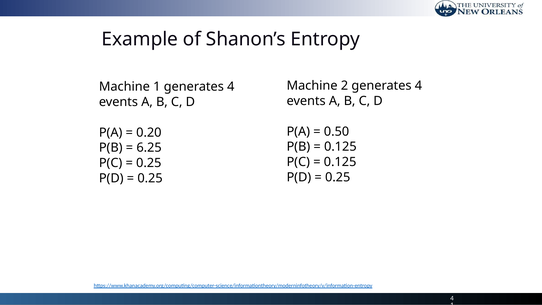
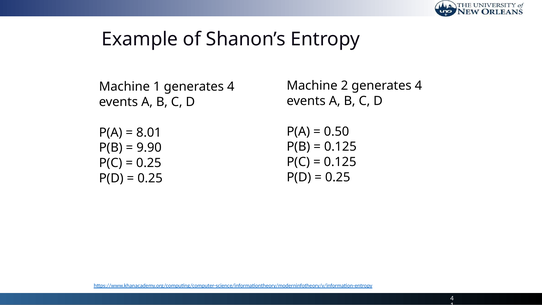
0.20: 0.20 -> 8.01 (149, 132)
6.25: 6.25 -> 9.90 (149, 148)
